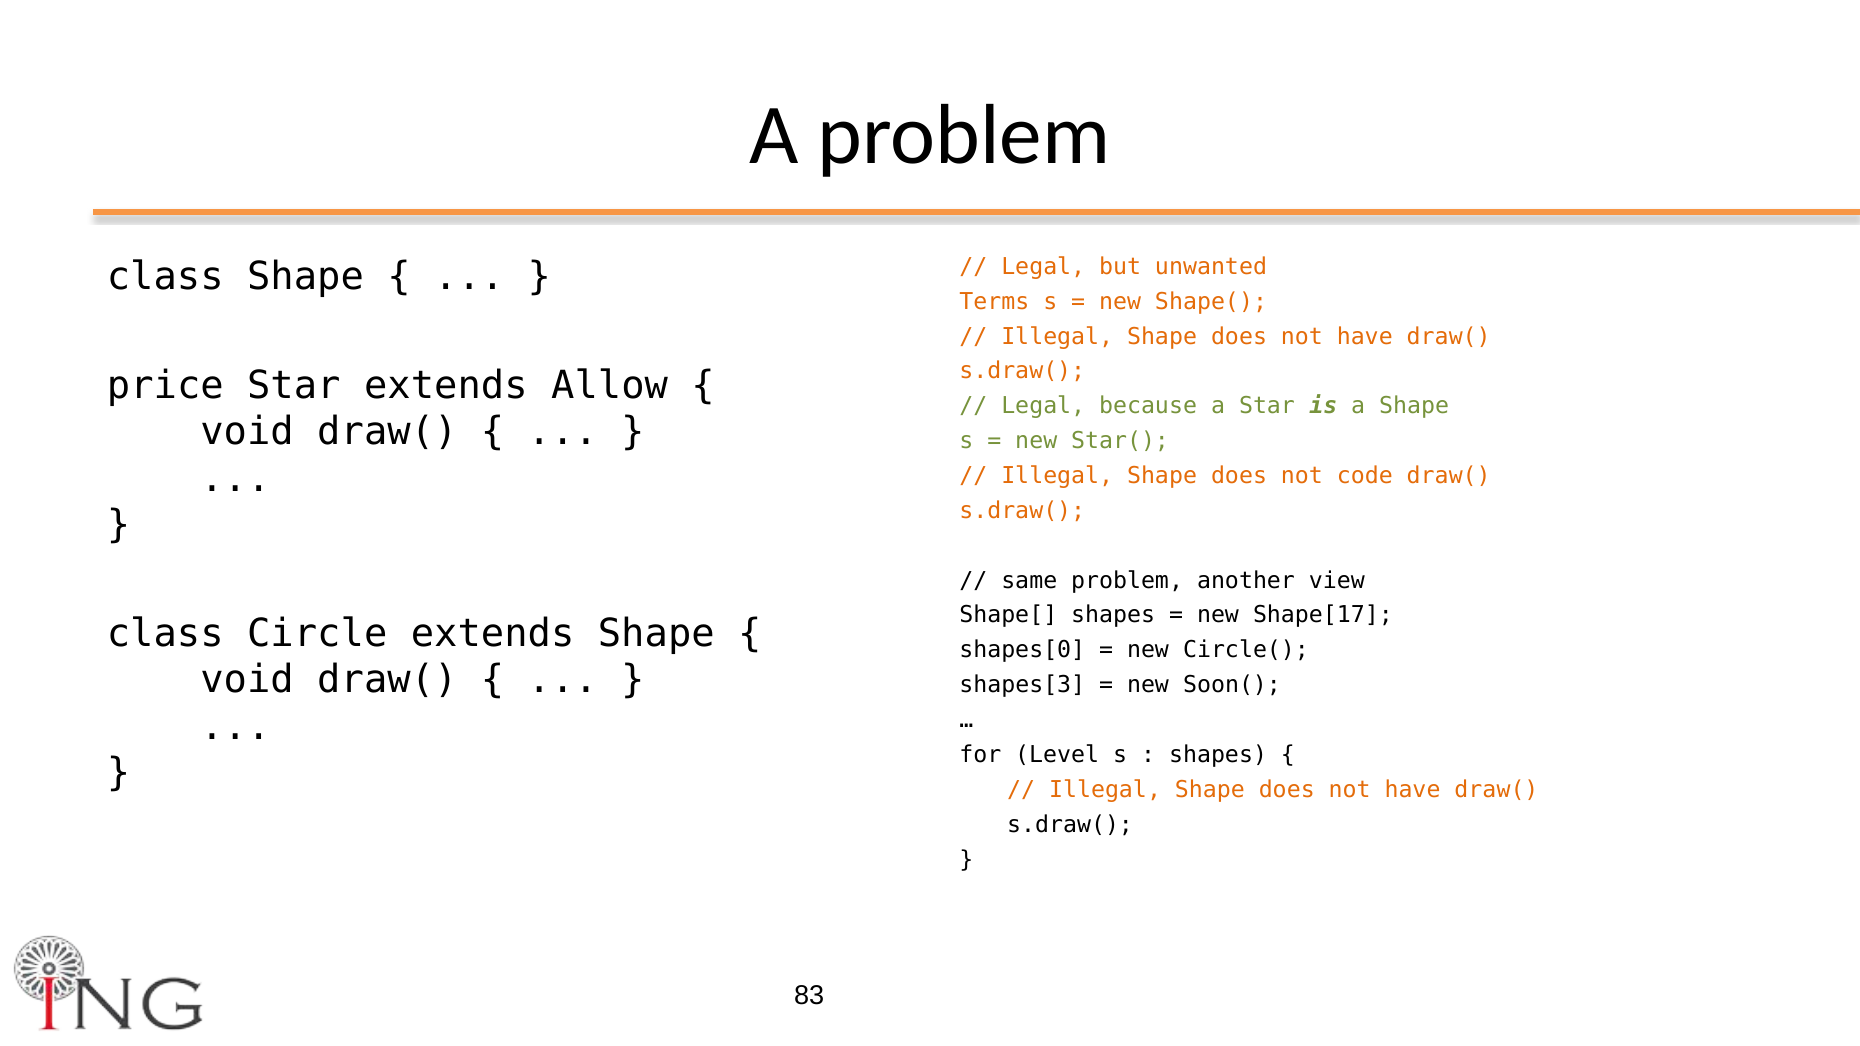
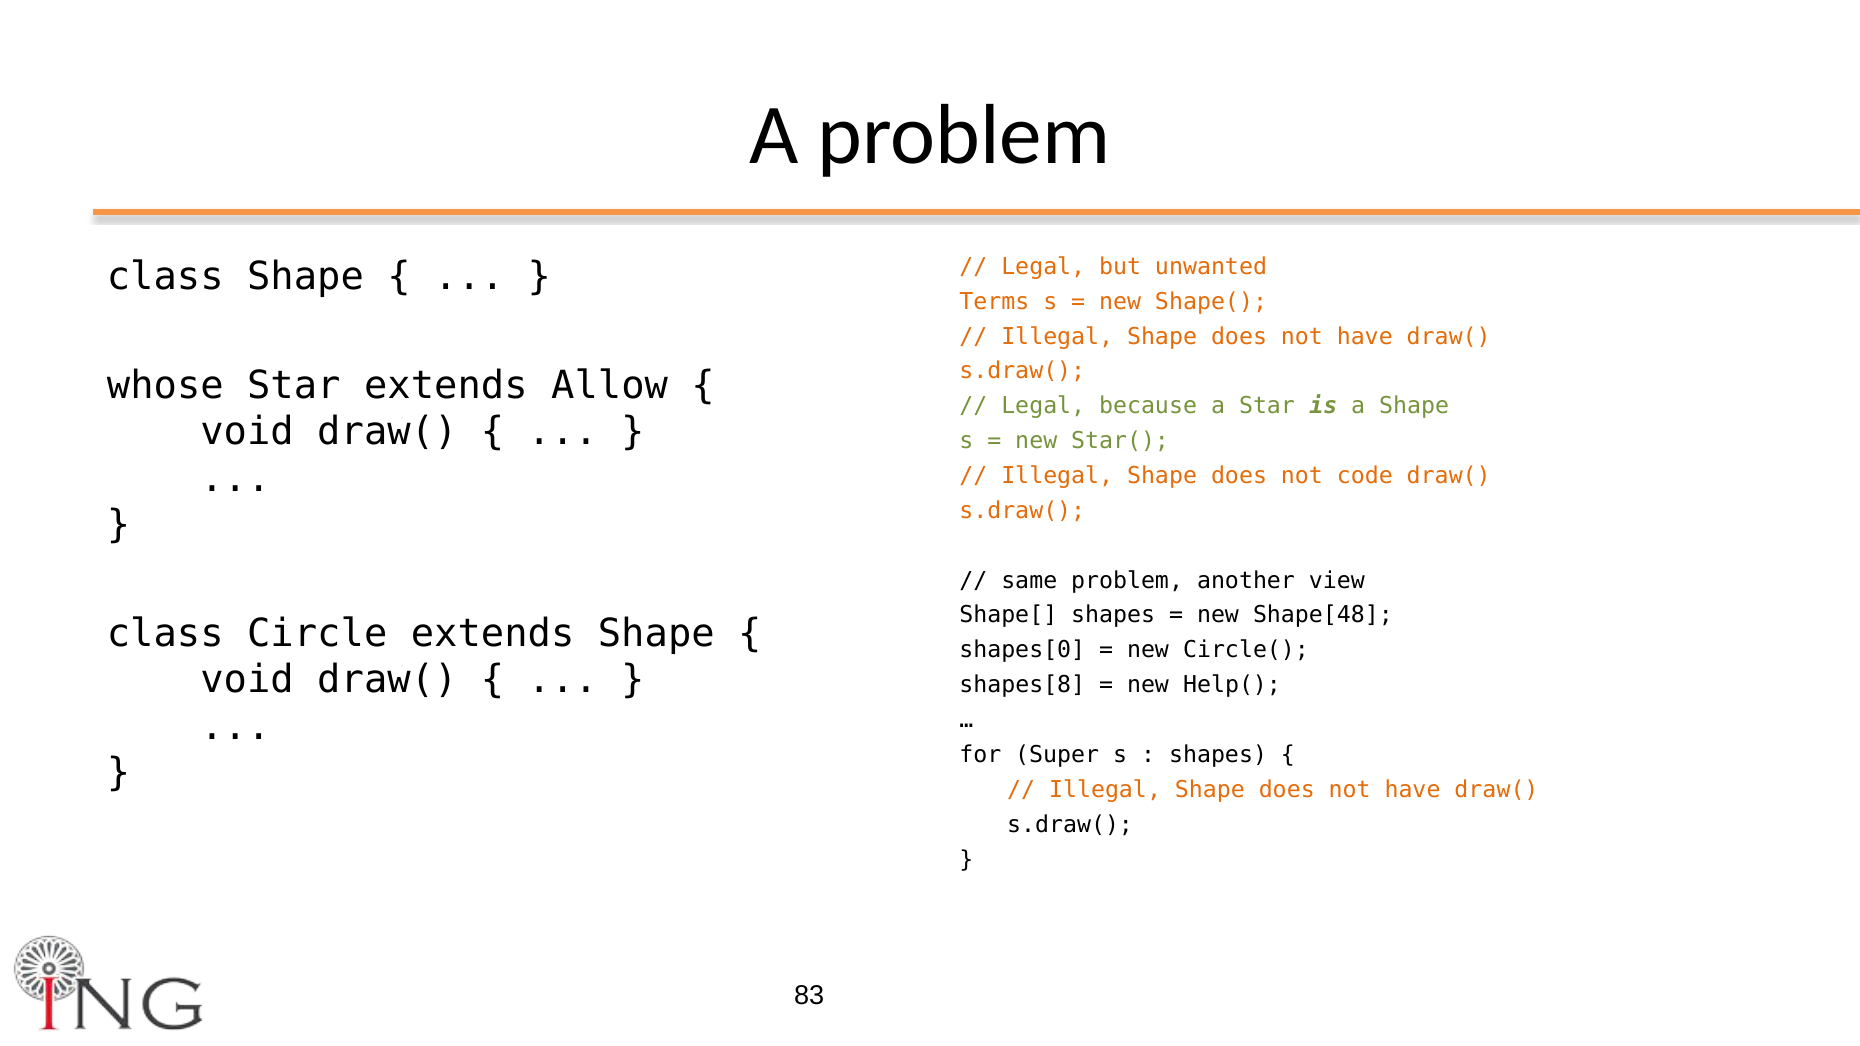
price: price -> whose (165, 386)
Shape[17: Shape[17 -> Shape[48 (1323, 615)
shapes[3: shapes[3 -> shapes[8 (1022, 685)
Soon(: Soon( -> Help( (1232, 685)
Level: Level -> Super (1057, 755)
